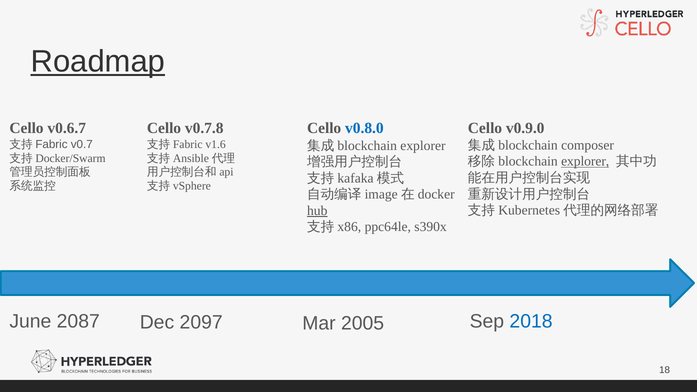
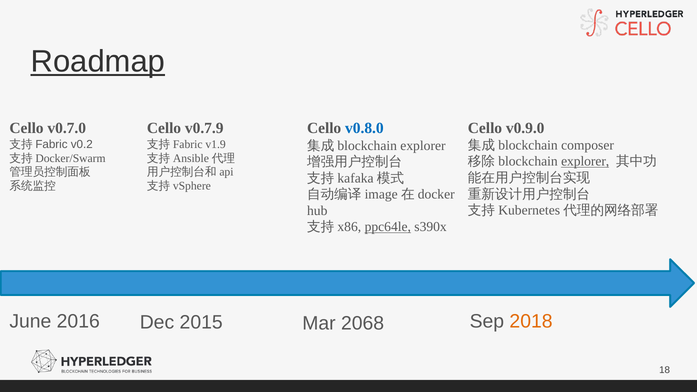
v0.6.7: v0.6.7 -> v0.7.0 (67, 128)
v0.7.8: v0.7.8 -> v0.7.9 (204, 128)
v0.7: v0.7 -> v0.2 (82, 144)
v1.6: v1.6 -> v1.9 (216, 144)
hub underline: present -> none (317, 211)
ppc64le underline: none -> present (388, 227)
2087: 2087 -> 2016 (78, 321)
2018 colour: blue -> orange (531, 321)
2097: 2097 -> 2015 (201, 322)
2005: 2005 -> 2068 (363, 323)
